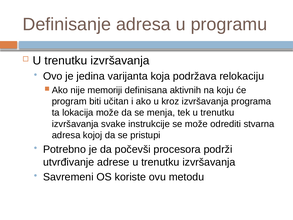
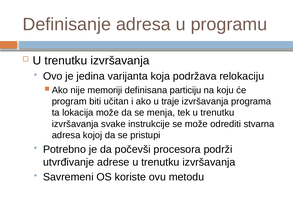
aktivnih: aktivnih -> particiju (185, 90)
kroz: kroz -> traje (170, 101)
